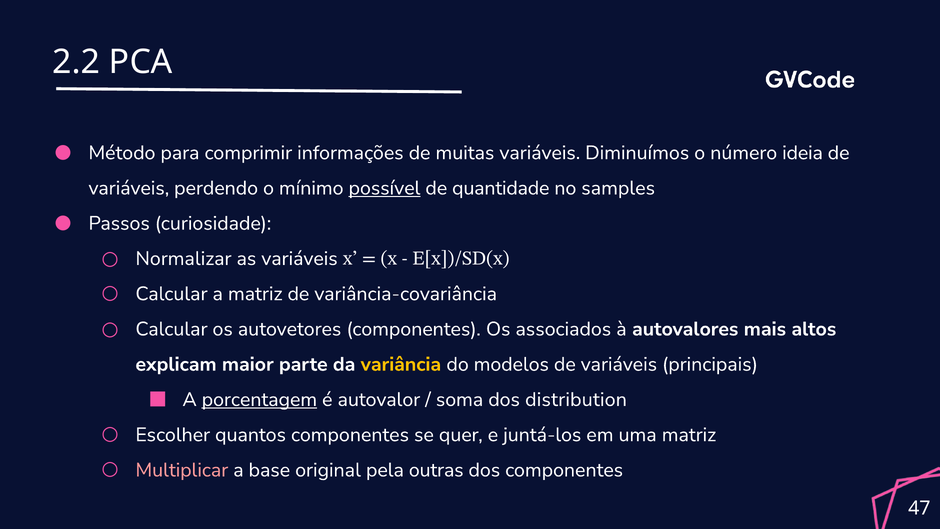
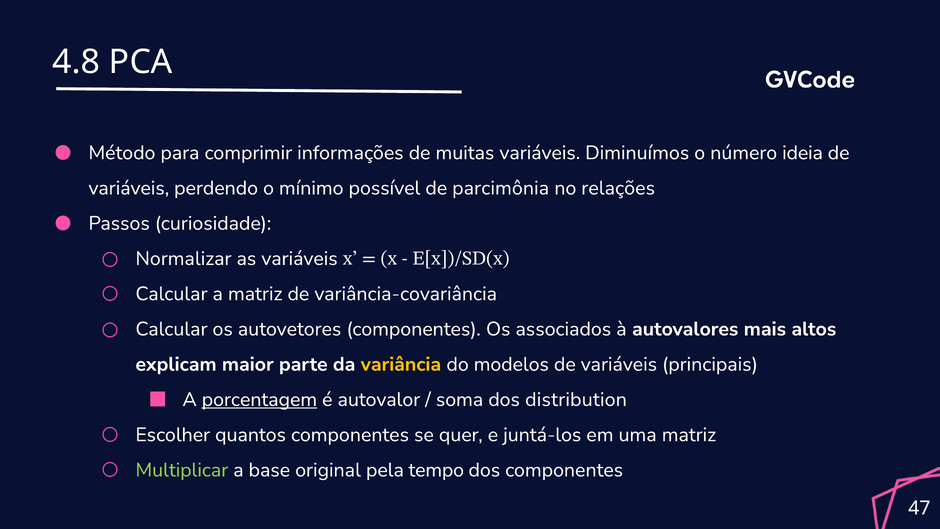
2.2: 2.2 -> 4.8 (76, 62)
possível underline: present -> none (384, 188)
quantidade: quantidade -> parcimônia (501, 188)
samples: samples -> relações (618, 188)
Multiplicar colour: pink -> light green (182, 470)
outras: outras -> tempo (436, 470)
